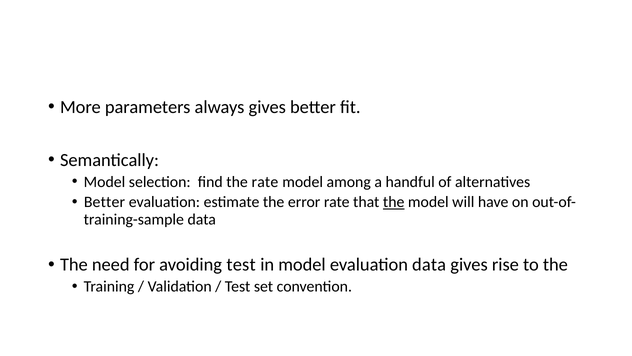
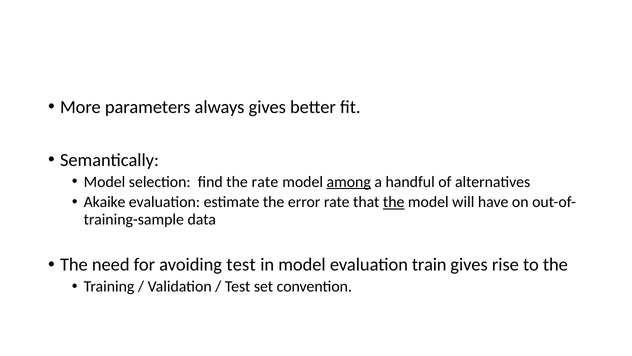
among underline: none -> present (349, 182)
Better: Better -> Akaike (105, 202)
evaluation data: data -> train (429, 264)
